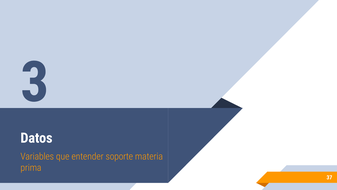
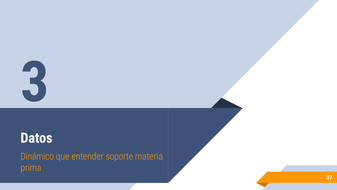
Variables: Variables -> Dinámico (37, 156)
